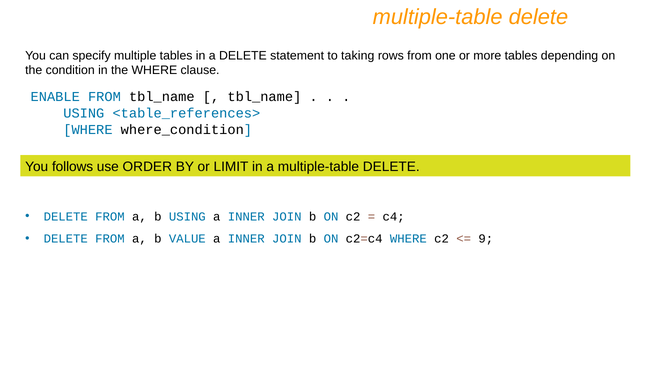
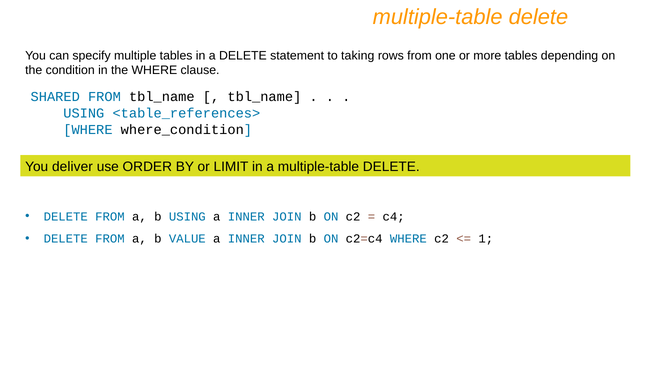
ENABLE: ENABLE -> SHARED (55, 97)
follows: follows -> deliver (72, 167)
9: 9 -> 1 (486, 239)
